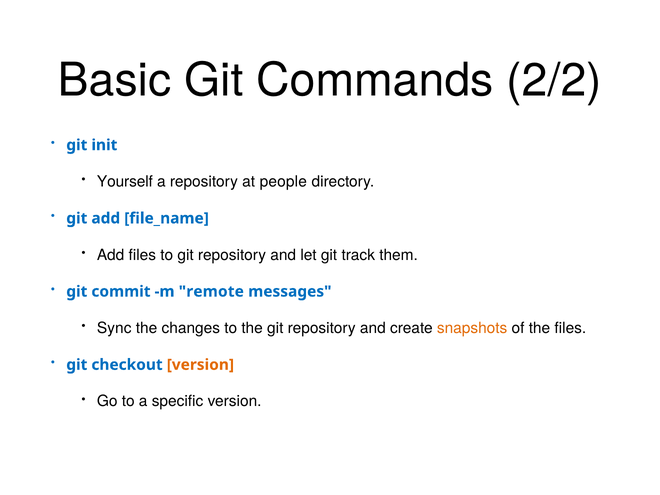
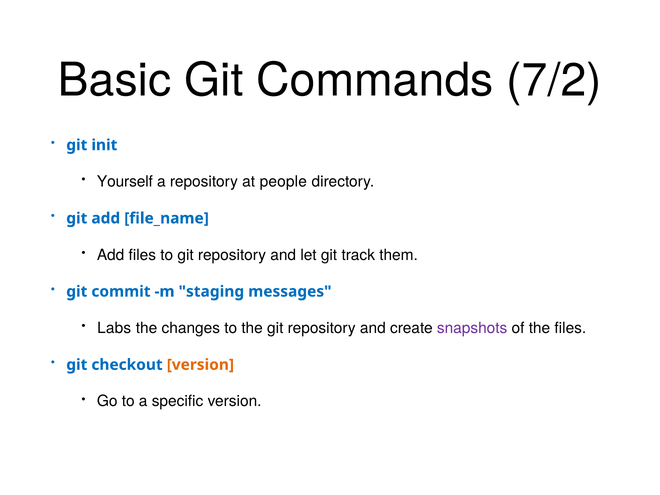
2/2: 2/2 -> 7/2 (554, 81)
remote: remote -> staging (211, 292)
Sync: Sync -> Labs (114, 328)
snapshots colour: orange -> purple (472, 328)
